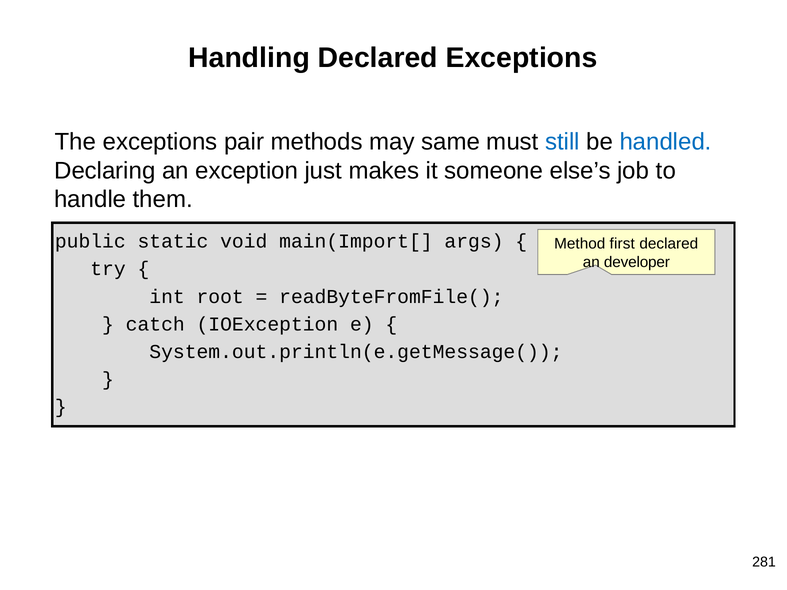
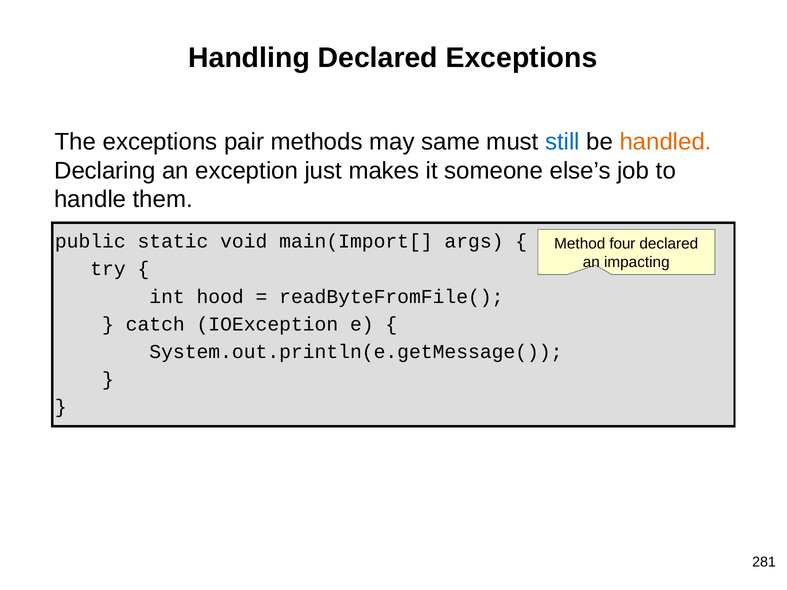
handled colour: blue -> orange (666, 142)
first: first -> four (622, 244)
developer: developer -> impacting (637, 262)
root: root -> hood (220, 297)
